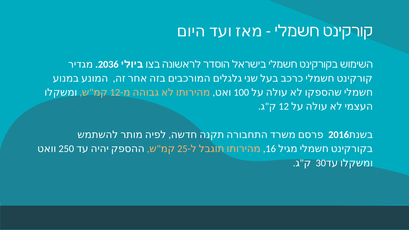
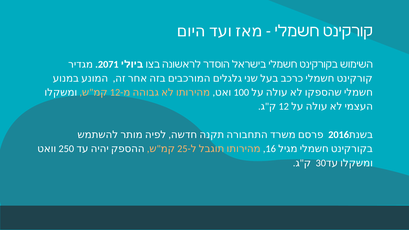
2036: 2036 -> 2071 (108, 64)
